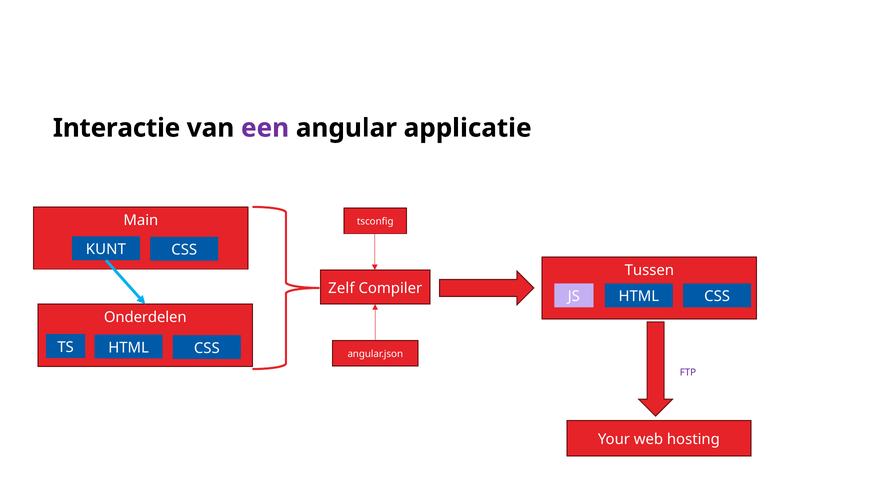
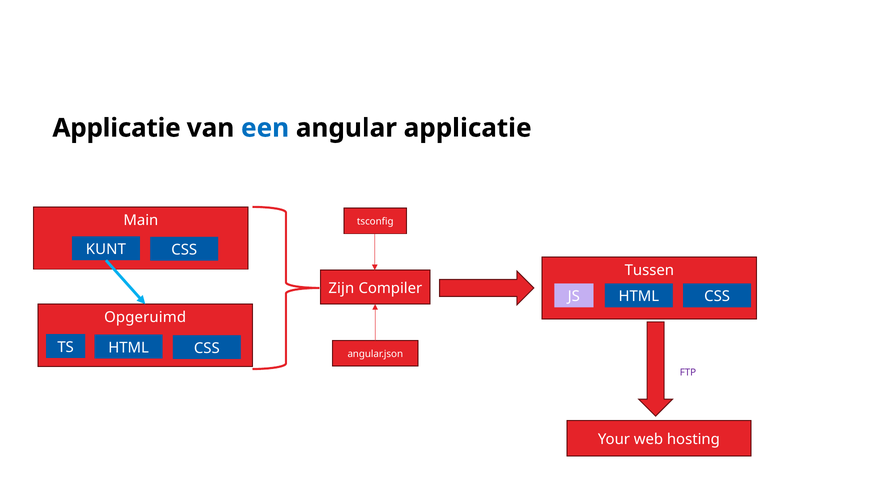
Interactie: Interactie -> Applicatie (117, 128)
een colour: purple -> blue (265, 128)
Zelf: Zelf -> Zijn (341, 288)
Onderdelen: Onderdelen -> Opgeruimd (145, 317)
